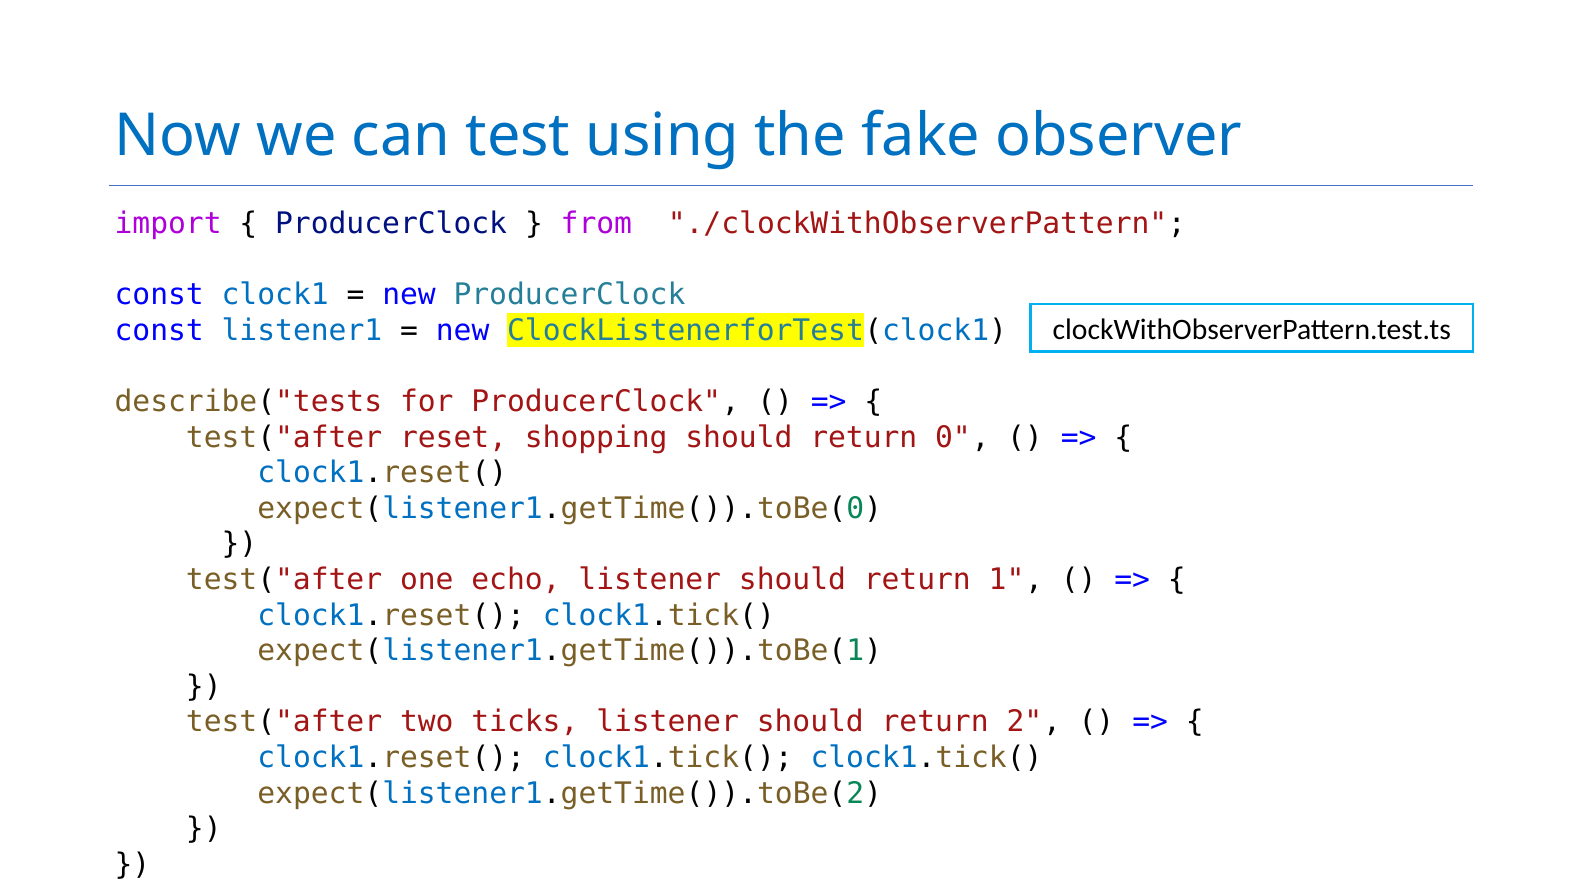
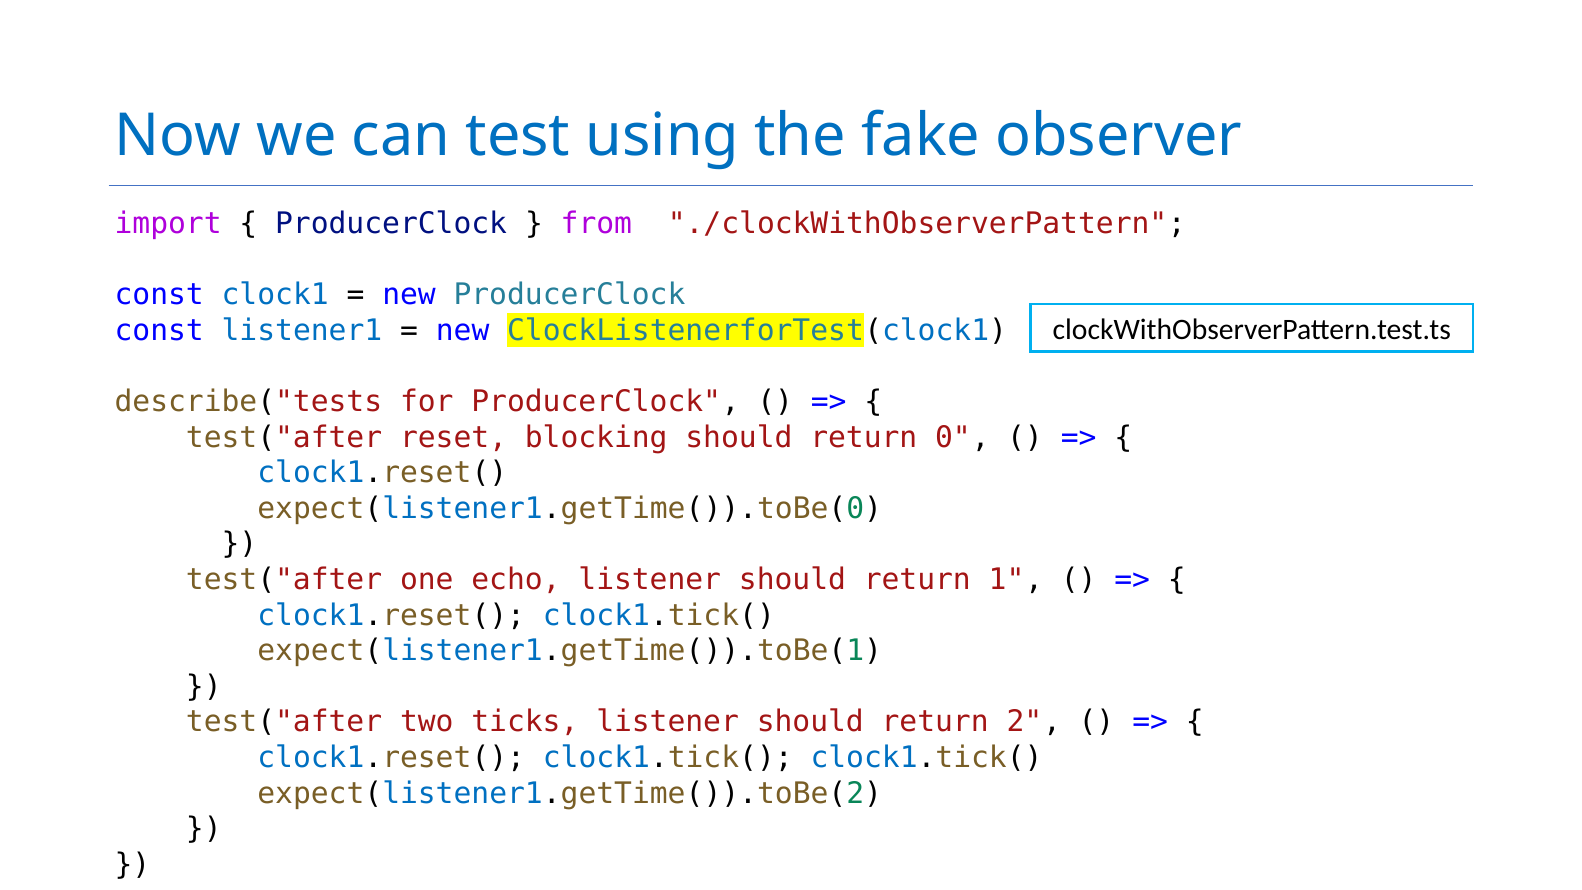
shopping: shopping -> blocking (596, 437)
